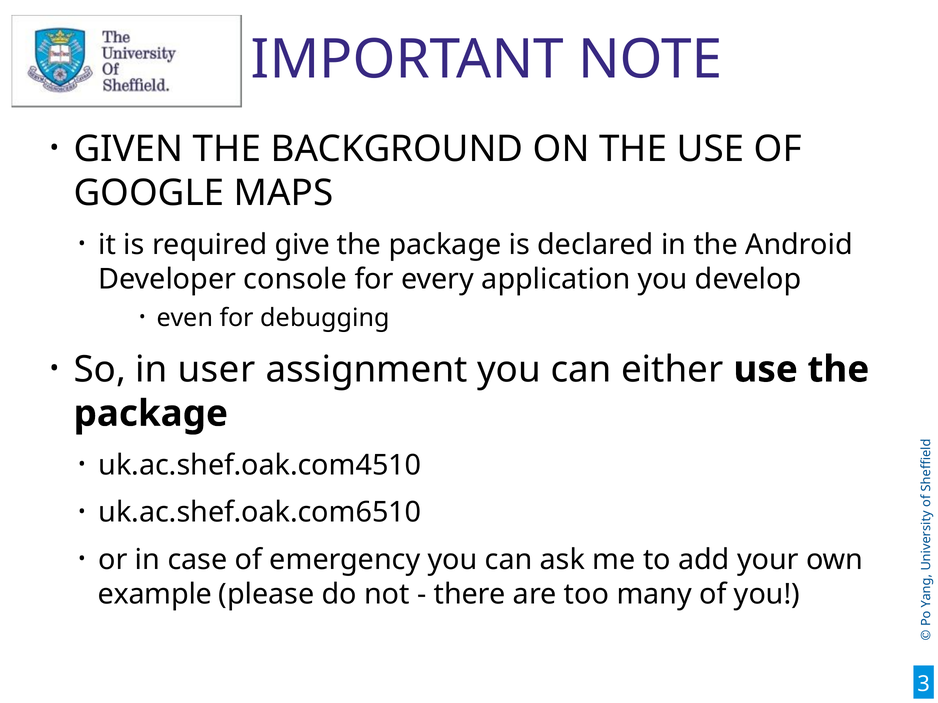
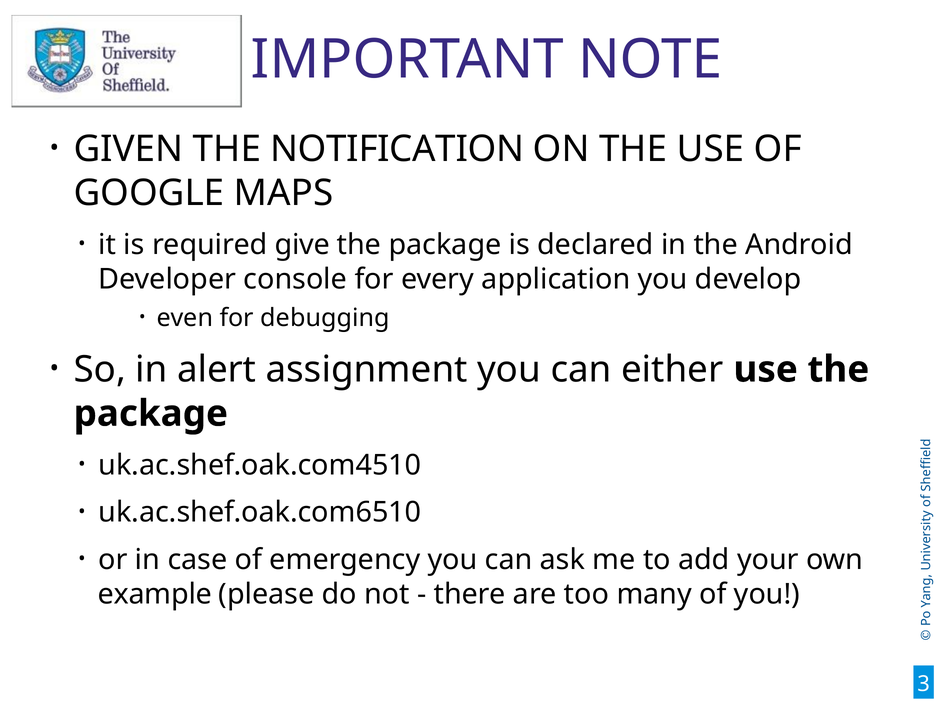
BACKGROUND: BACKGROUND -> NOTIFICATION (397, 149)
user: user -> alert (217, 370)
